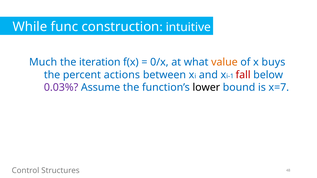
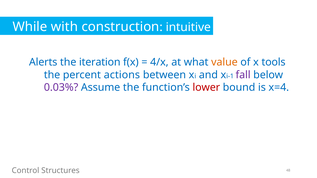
func: func -> with (64, 27)
Much: Much -> Alerts (43, 62)
0/x: 0/x -> 4/x (159, 62)
buys: buys -> tools (274, 62)
fall colour: red -> purple (243, 75)
lower colour: black -> red (206, 88)
x=7: x=7 -> x=4 (279, 88)
